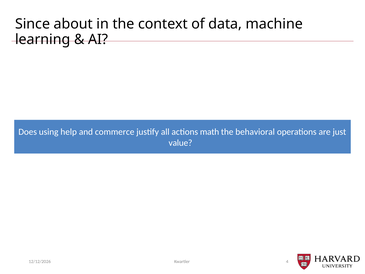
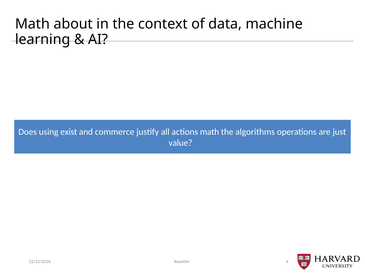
Since: Since -> Math (32, 24)
help: help -> exist (69, 132)
behavioral: behavioral -> algorithms (255, 132)
